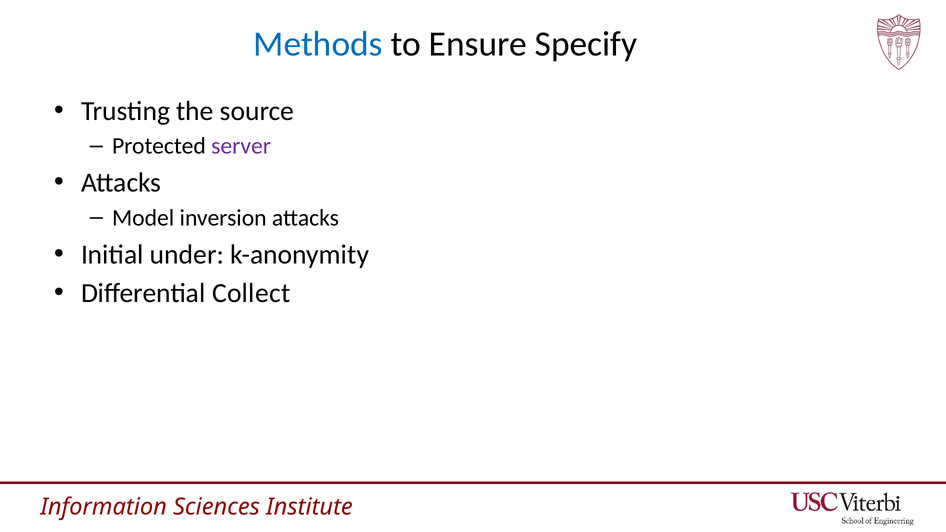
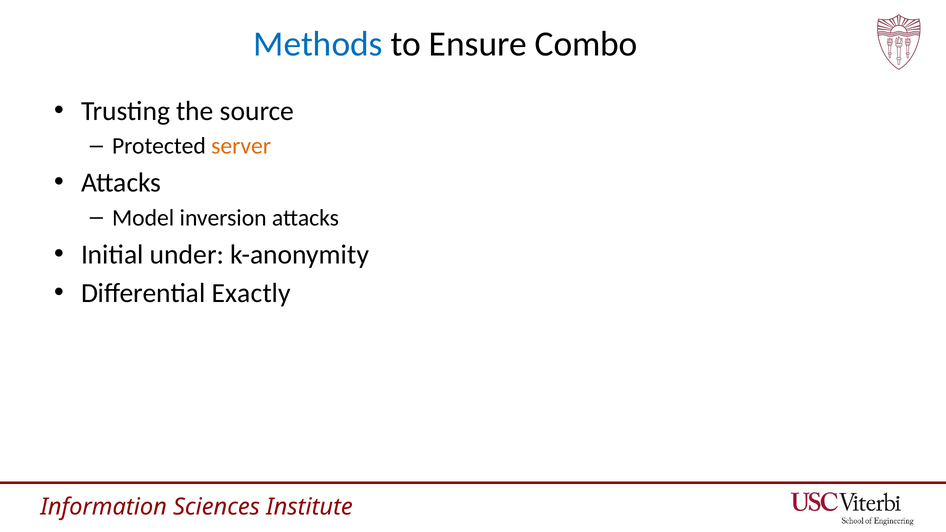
Specify: Specify -> Combo (586, 44)
server colour: purple -> orange (241, 146)
Collect: Collect -> Exactly (251, 293)
